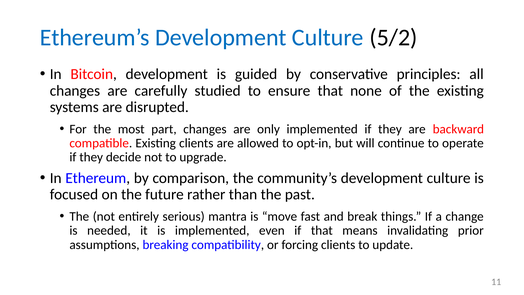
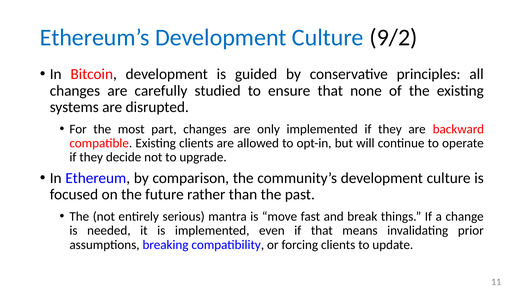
5/2: 5/2 -> 9/2 (393, 37)
